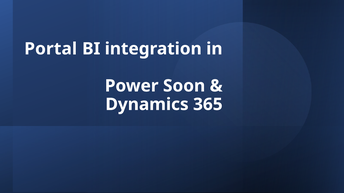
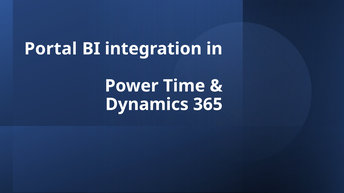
Soon: Soon -> Time (184, 86)
